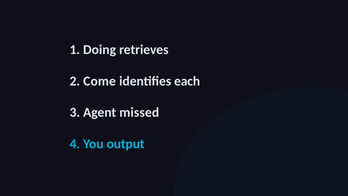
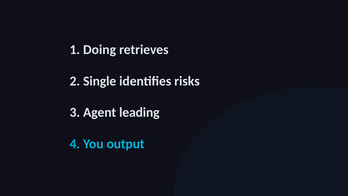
Come: Come -> Single (100, 81)
each: each -> risks (187, 81)
missed: missed -> leading (139, 112)
